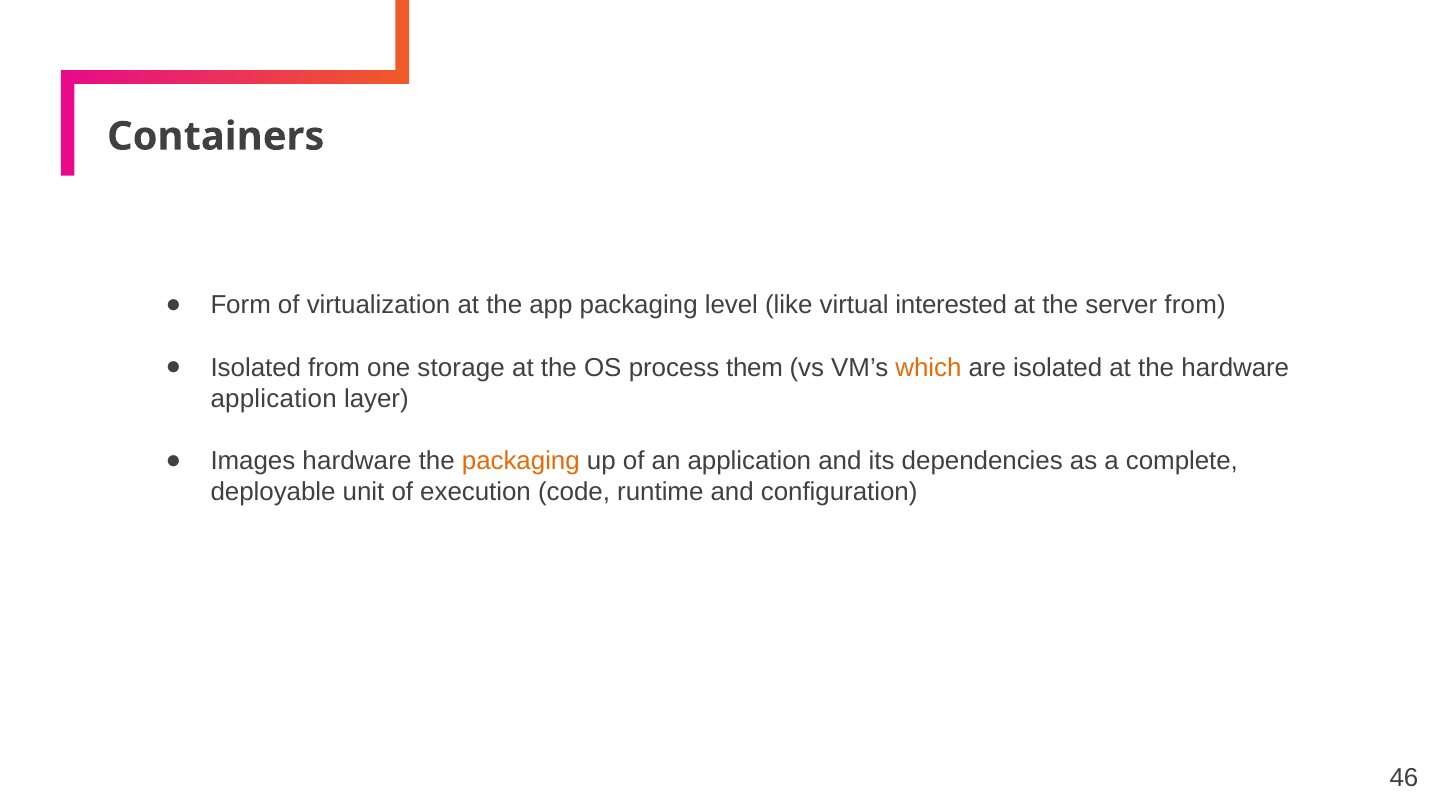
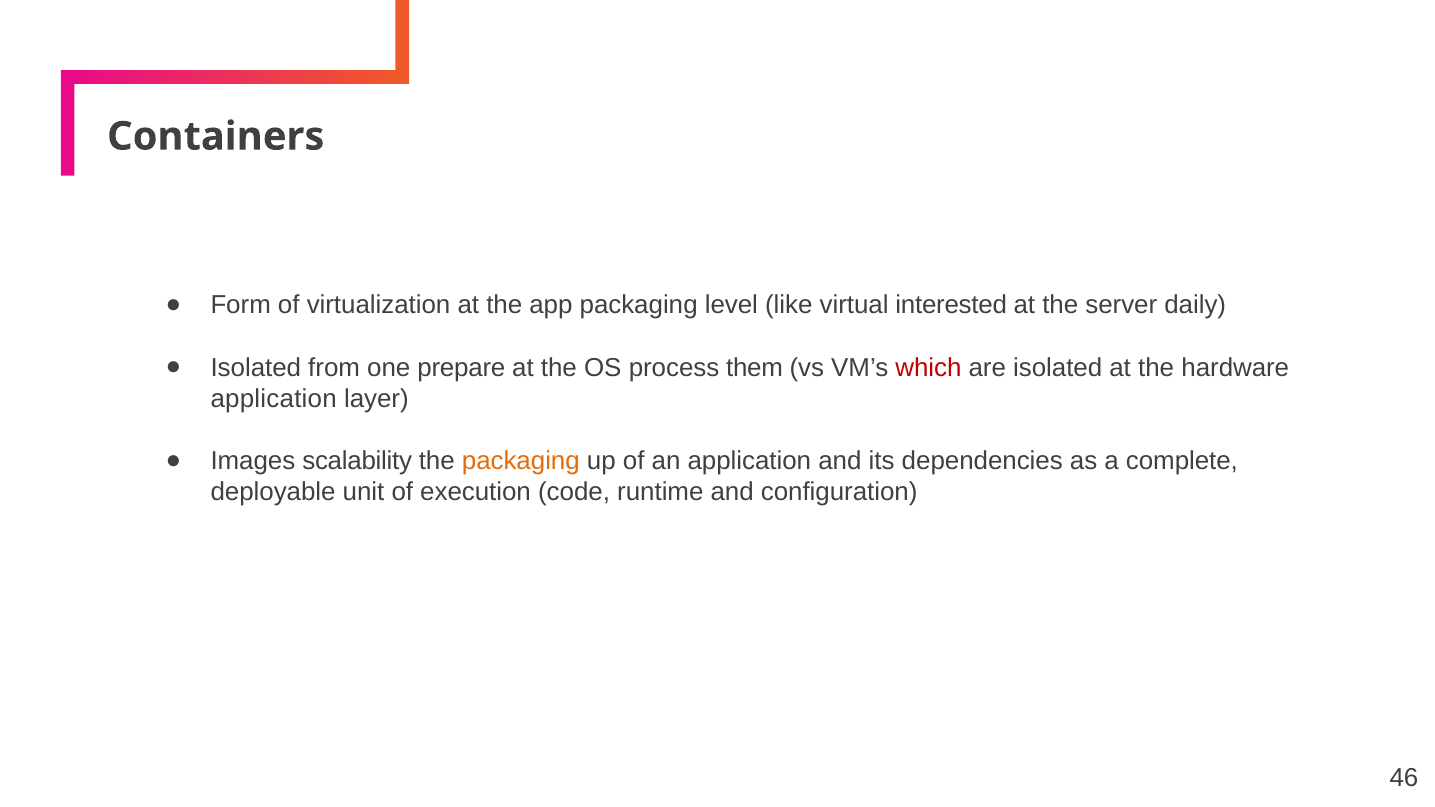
server from: from -> daily (1195, 305)
storage: storage -> prepare (461, 368)
which colour: orange -> red (928, 368)
Images hardware: hardware -> scalability (357, 461)
